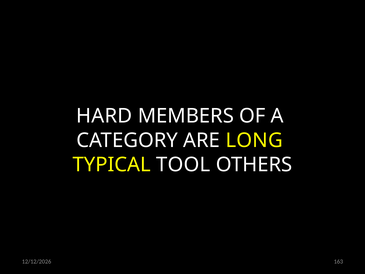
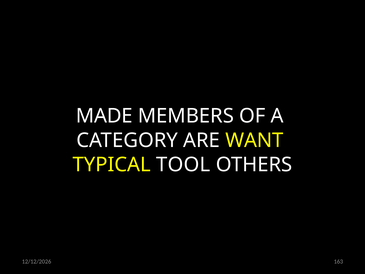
HARD: HARD -> MADE (104, 116)
LONG: LONG -> WANT (254, 140)
